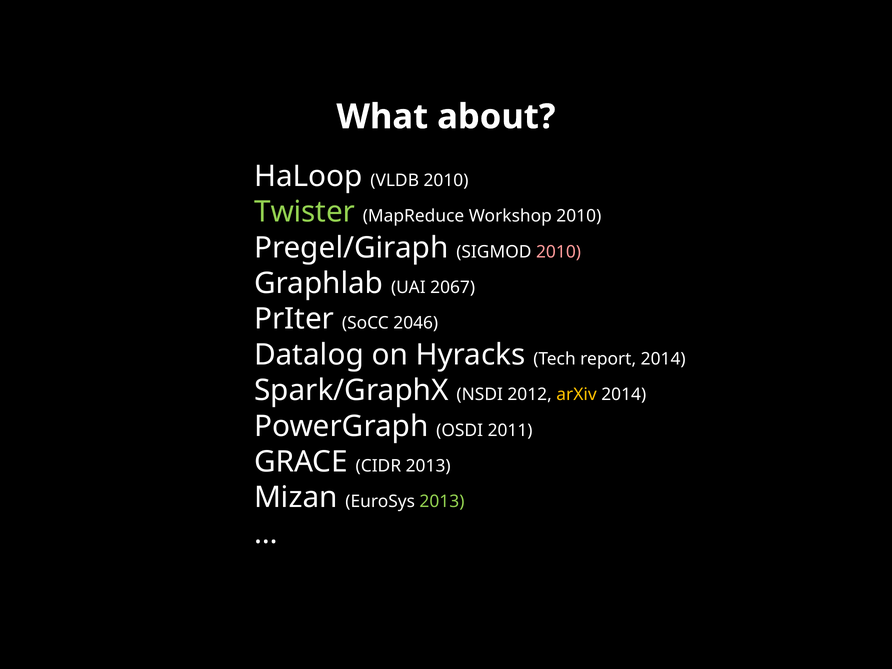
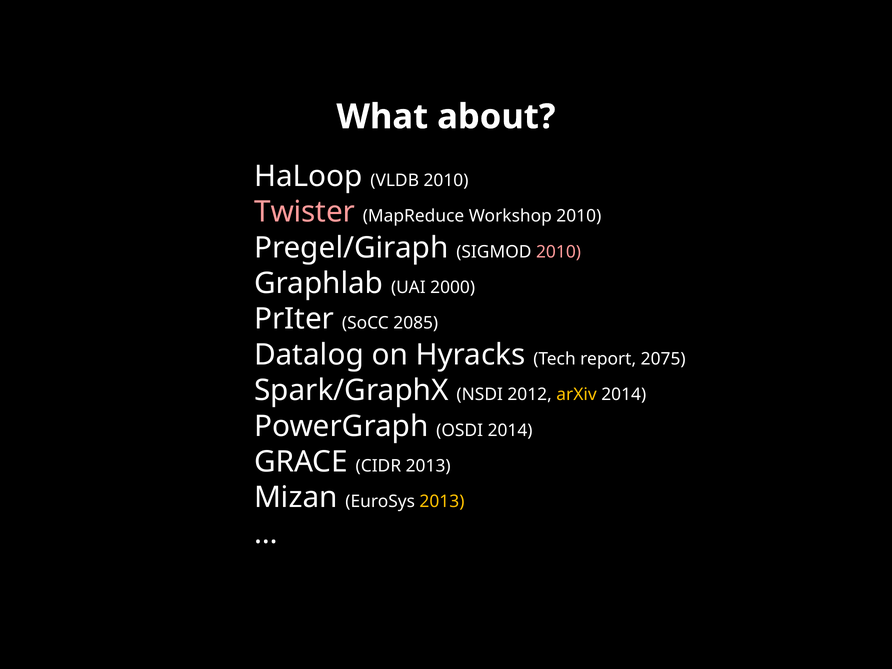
Twister colour: light green -> pink (305, 212)
2067: 2067 -> 2000 (453, 288)
2046: 2046 -> 2085 (416, 323)
report 2014: 2014 -> 2075 (663, 359)
OSDI 2011: 2011 -> 2014 (510, 430)
2013 colour: light green -> yellow (442, 502)
